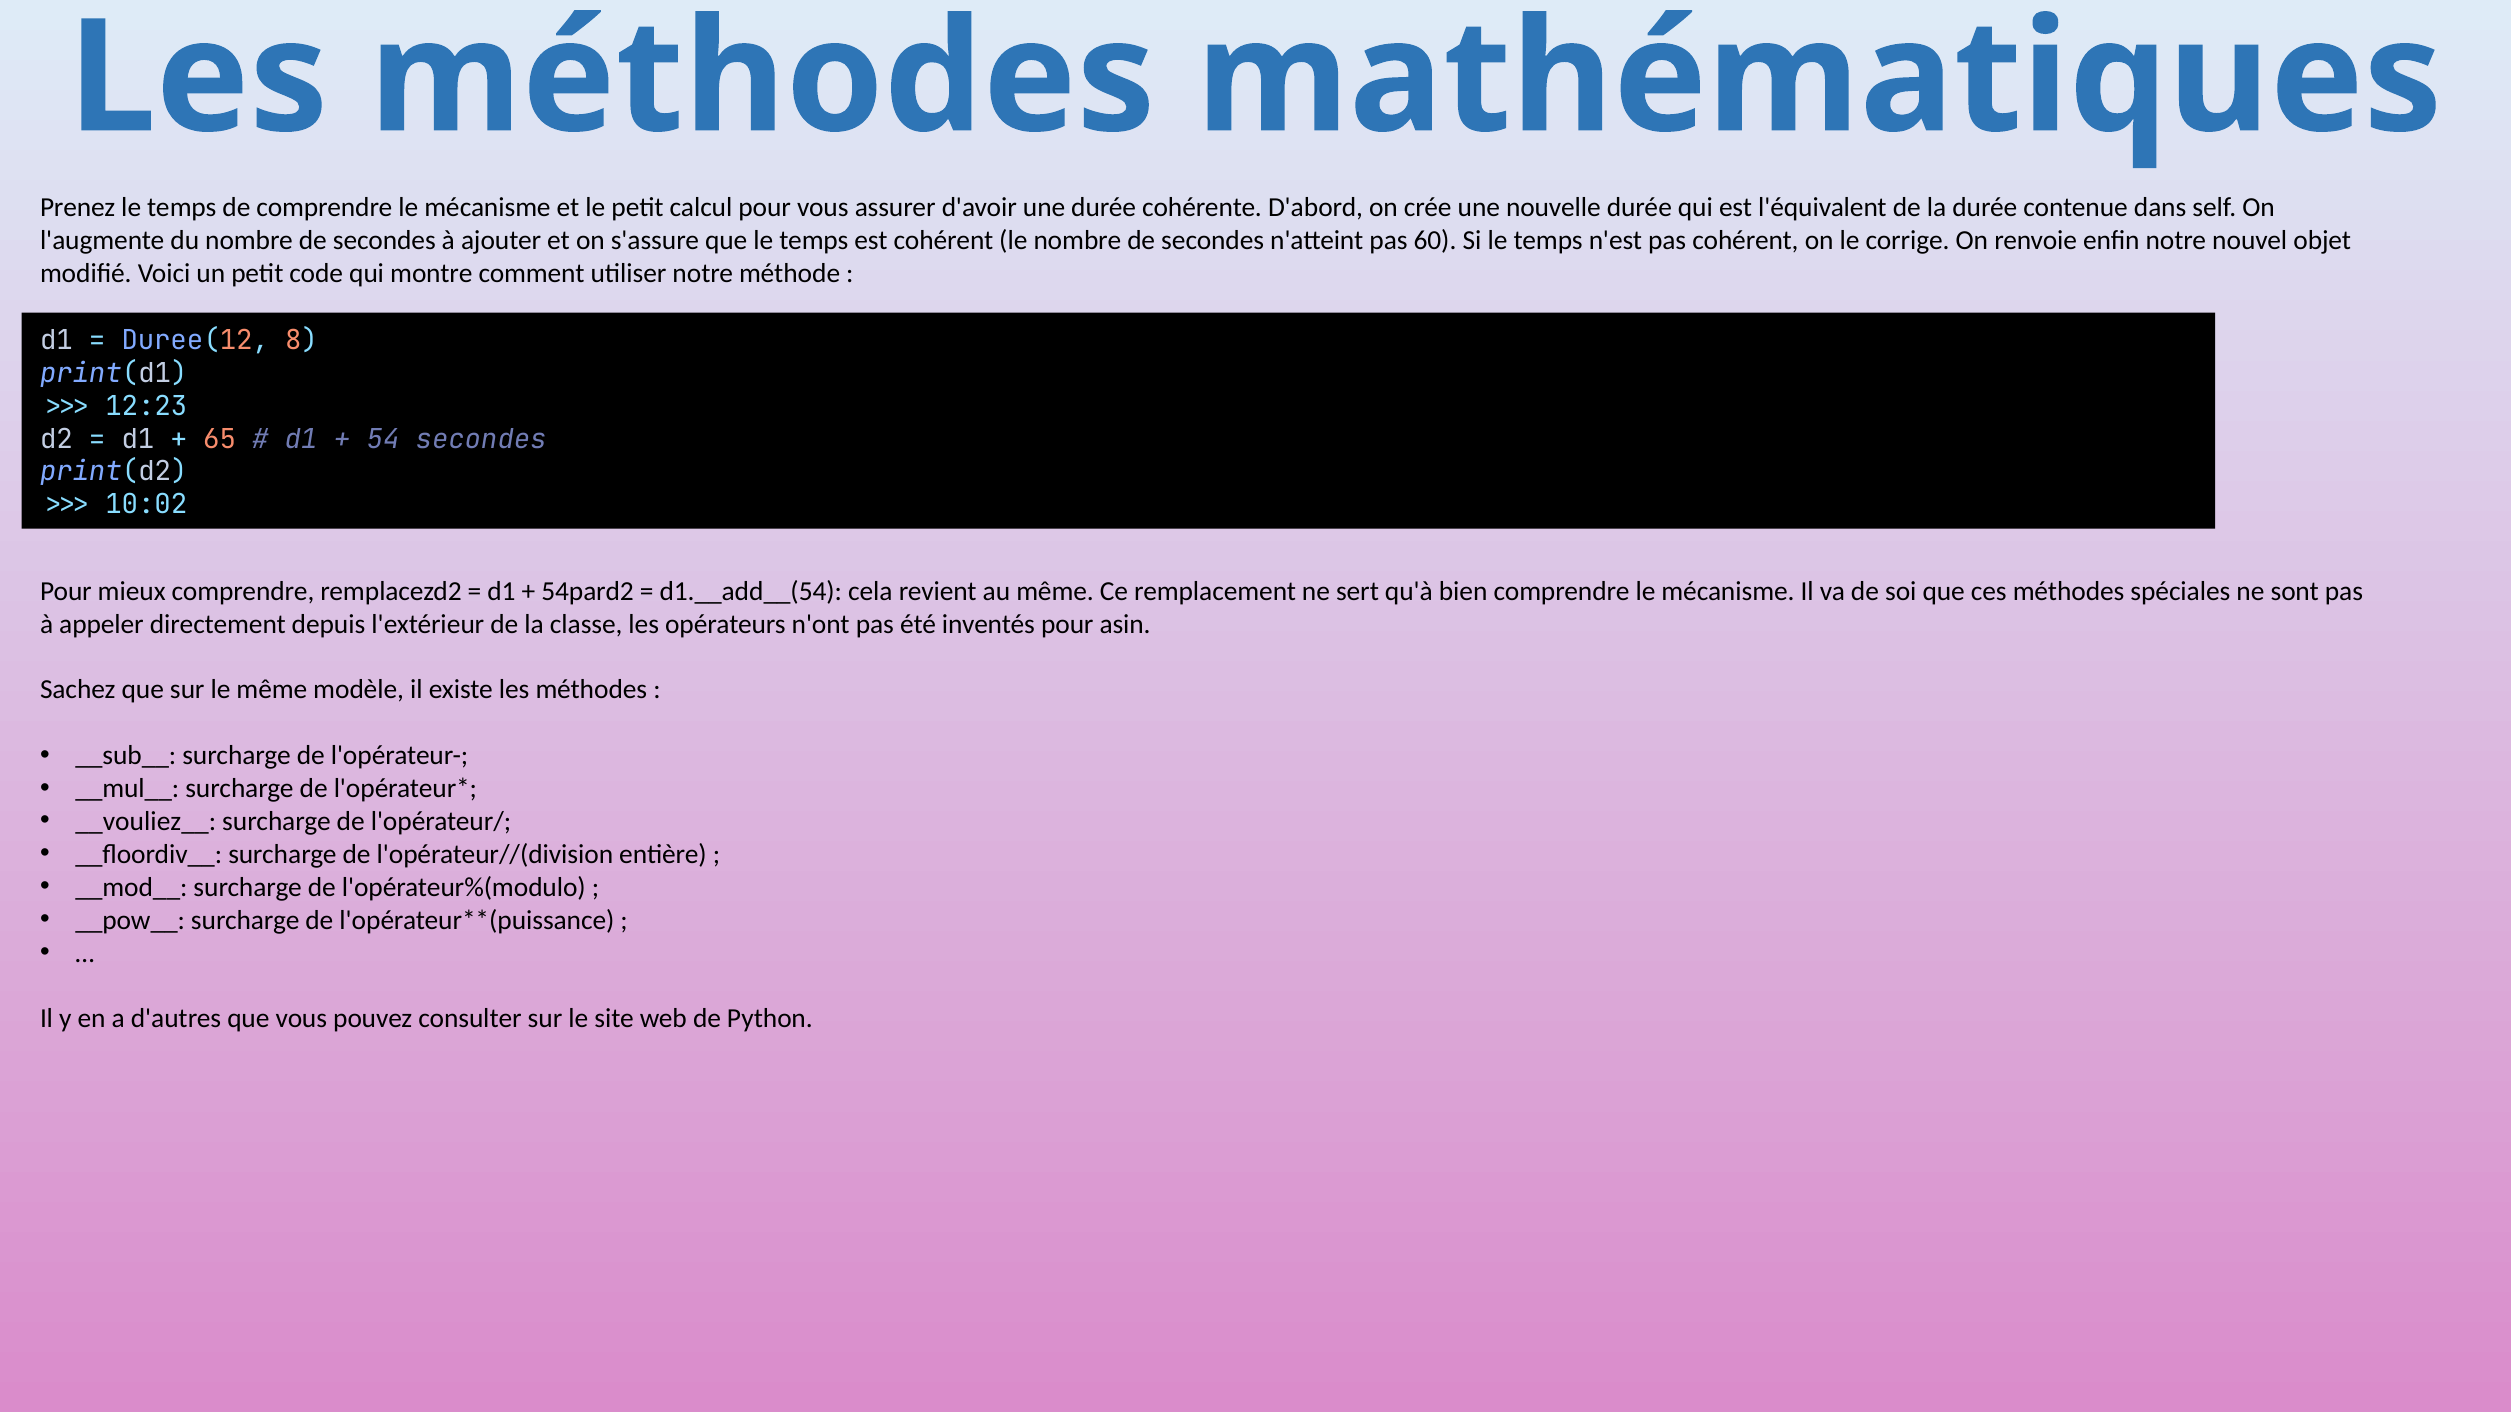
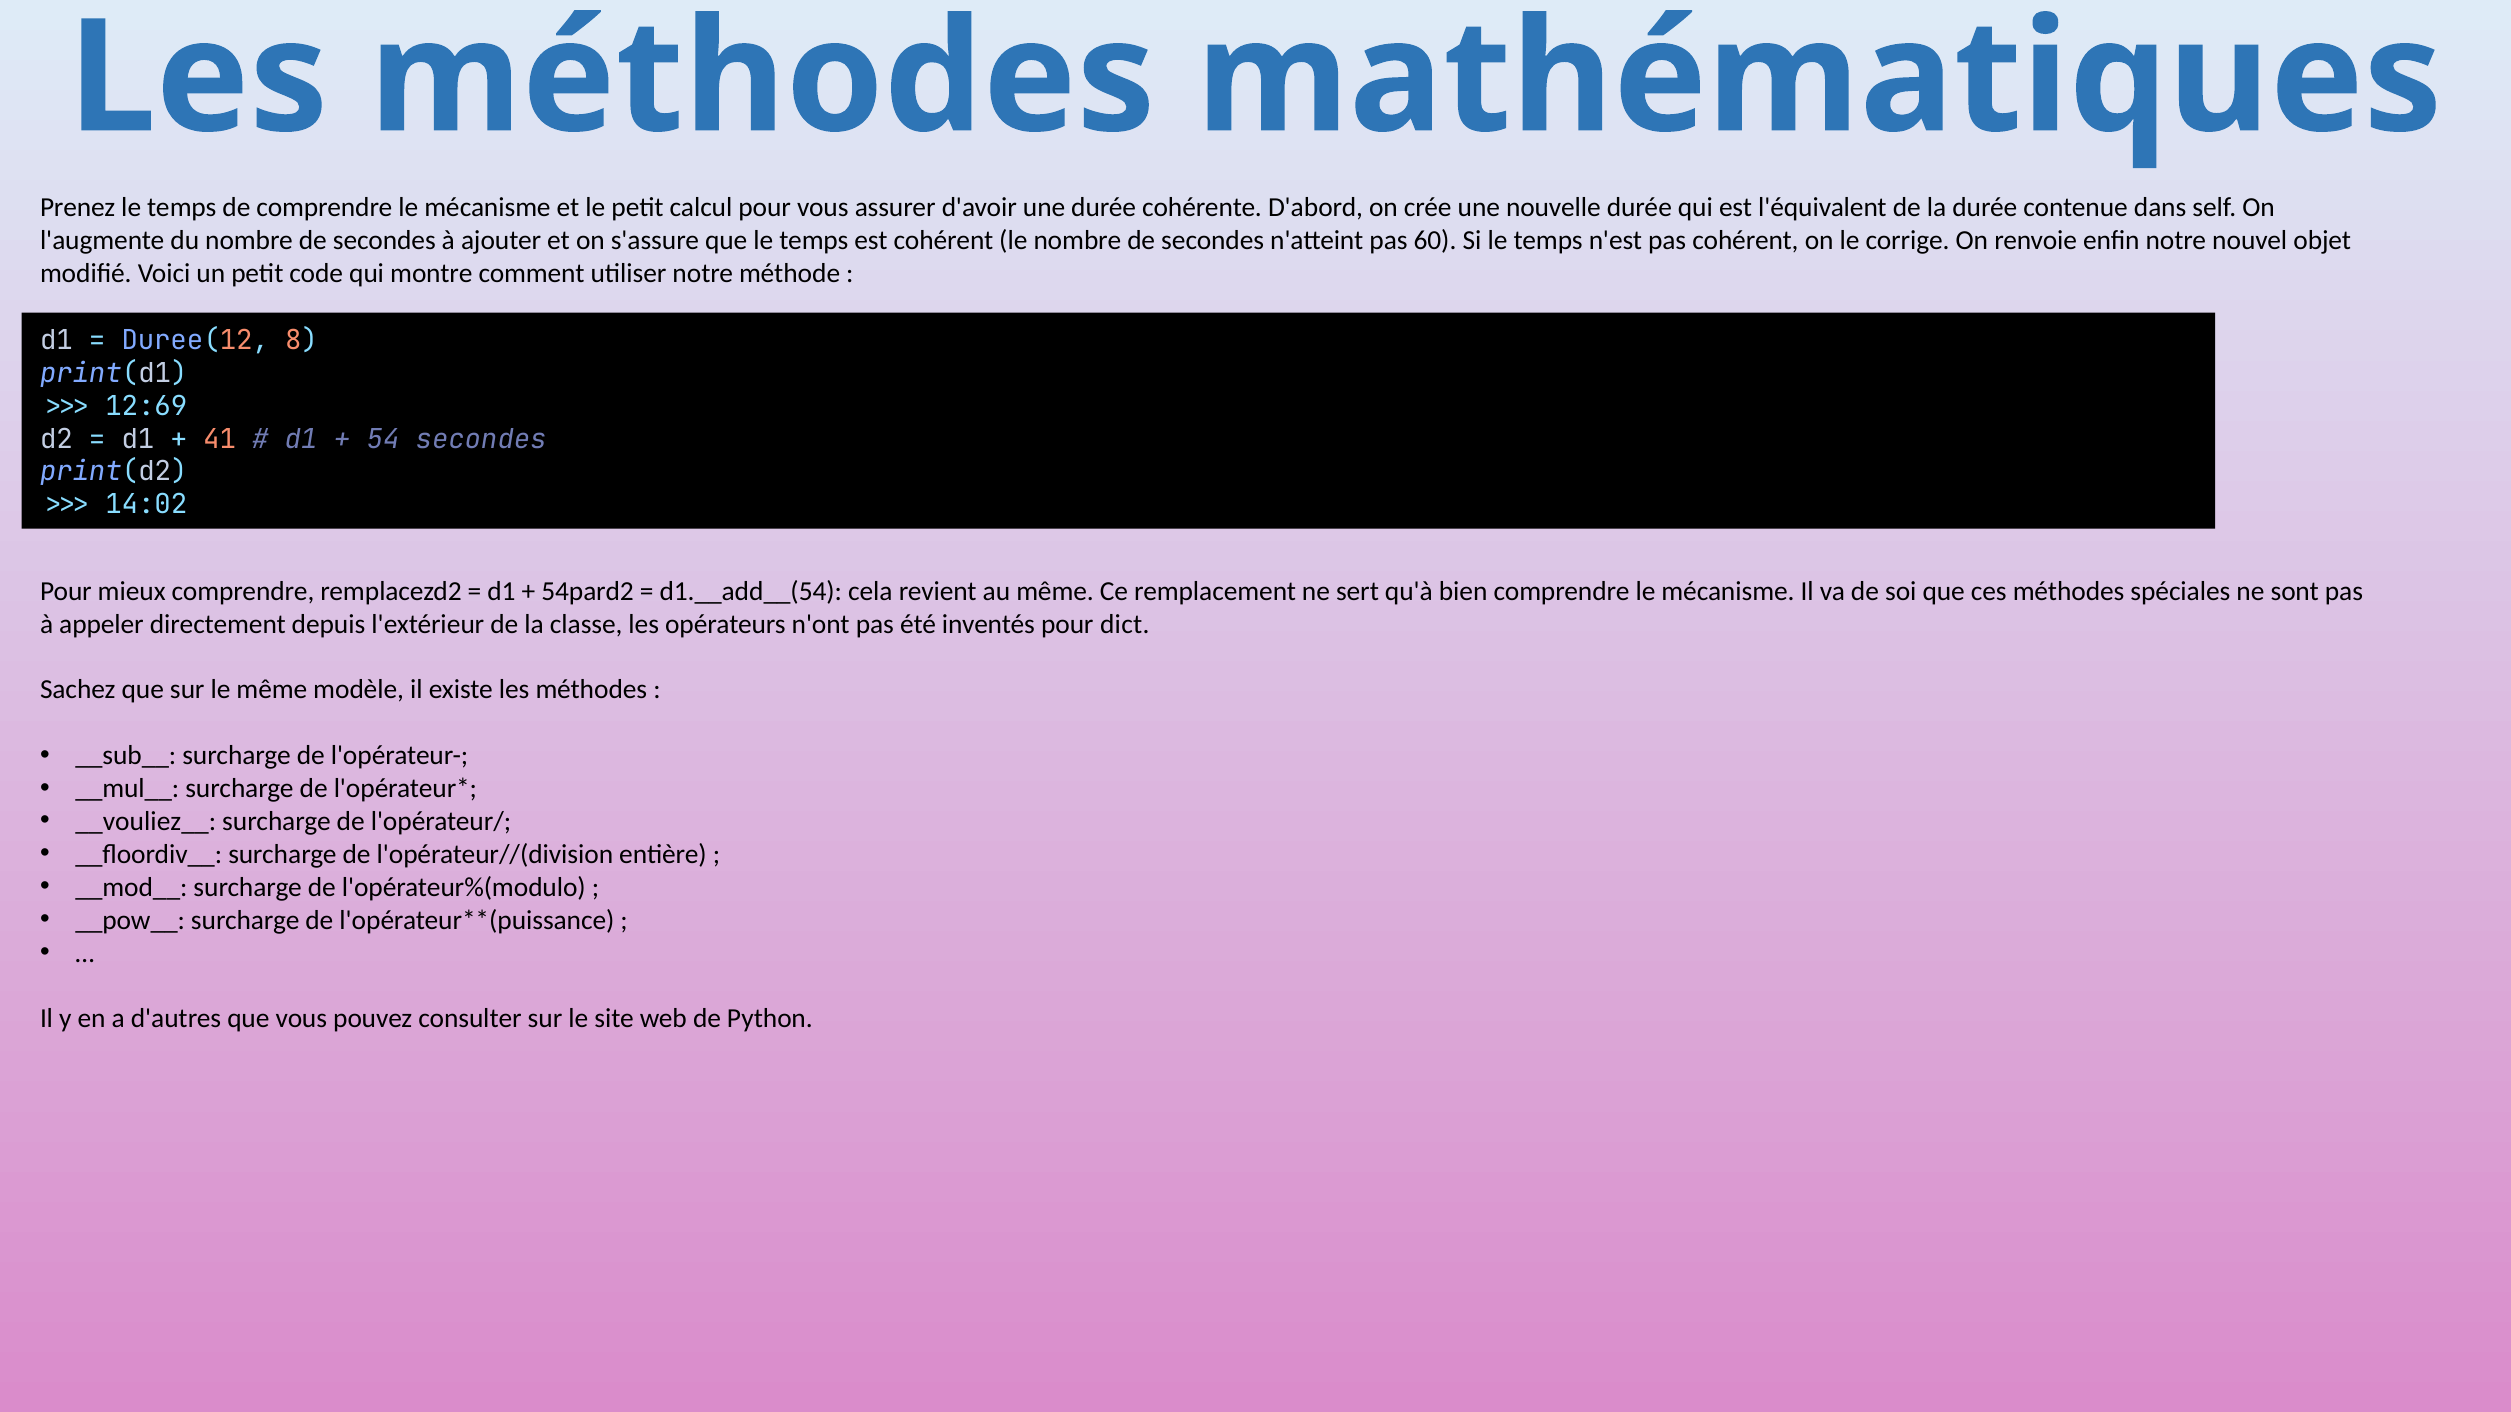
12:23: 12:23 -> 12:69 (146, 406)
65: 65 -> 41 (220, 439)
10:02: 10:02 -> 14:02 (146, 505)
asin: asin -> dict (1125, 624)
